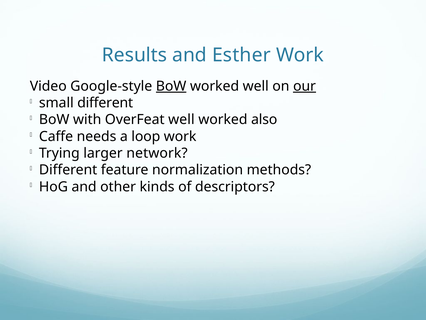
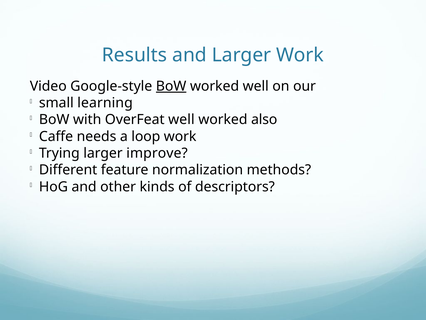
and Esther: Esther -> Larger (242, 55)
our underline: present -> none (304, 86)
small different: different -> learning (105, 103)
network: network -> improve (157, 153)
